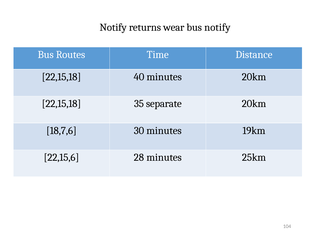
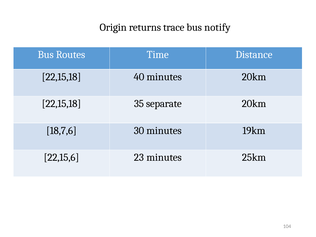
Notify: Notify -> Origin (113, 27)
wear: wear -> trace (174, 27)
28: 28 -> 23 (139, 157)
